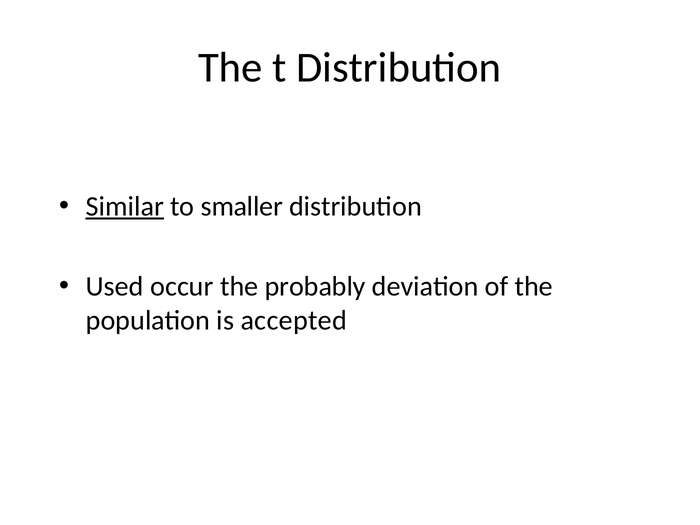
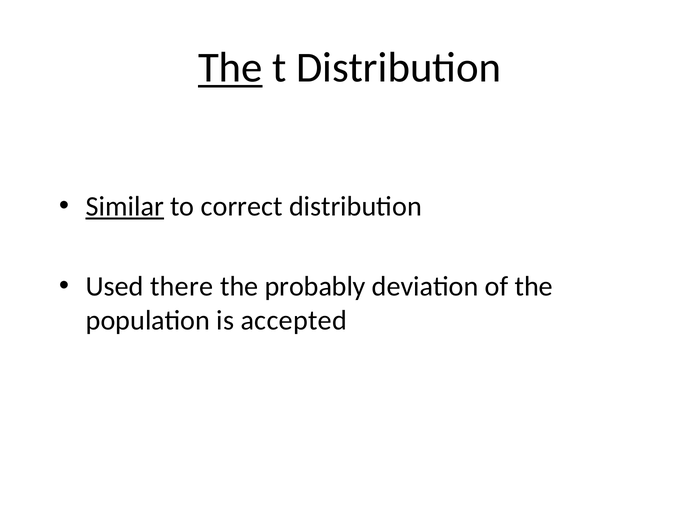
The underline: none -> present (230, 68)
smaller: smaller -> correct (242, 206)
occur: occur -> there (182, 287)
